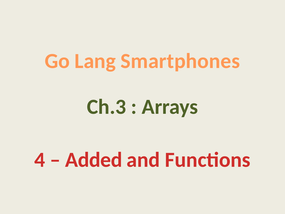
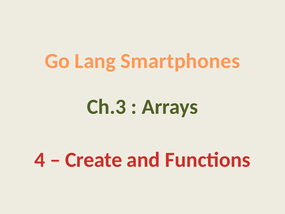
Added: Added -> Create (94, 160)
